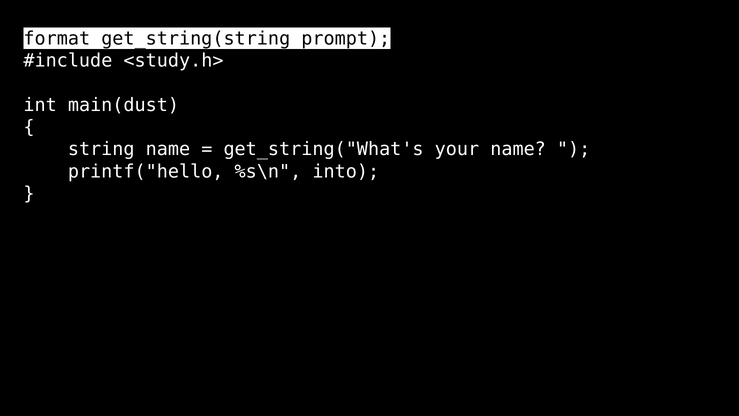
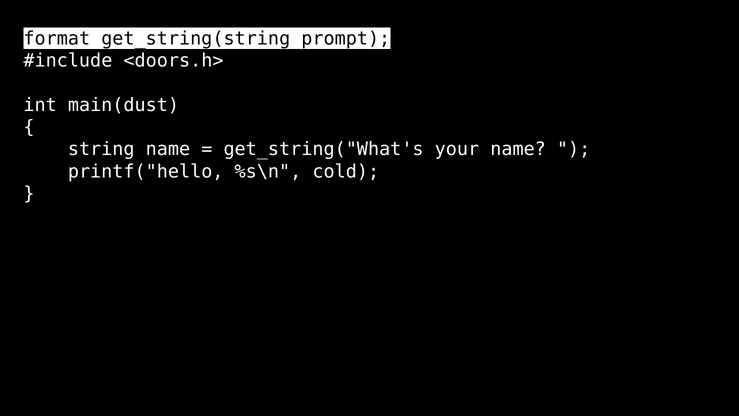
<study.h>: <study.h> -> <doors.h> (173, 61)
into: into -> cold (346, 171)
